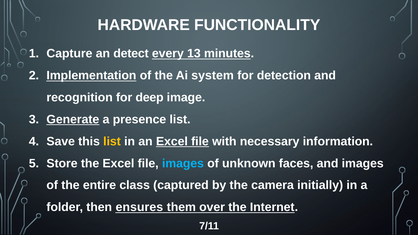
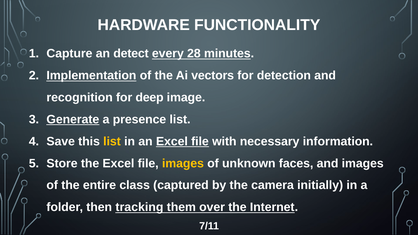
13: 13 -> 28 (194, 54)
system: system -> vectors (213, 76)
images colour: light blue -> yellow (183, 163)
ensures: ensures -> tracking (139, 207)
